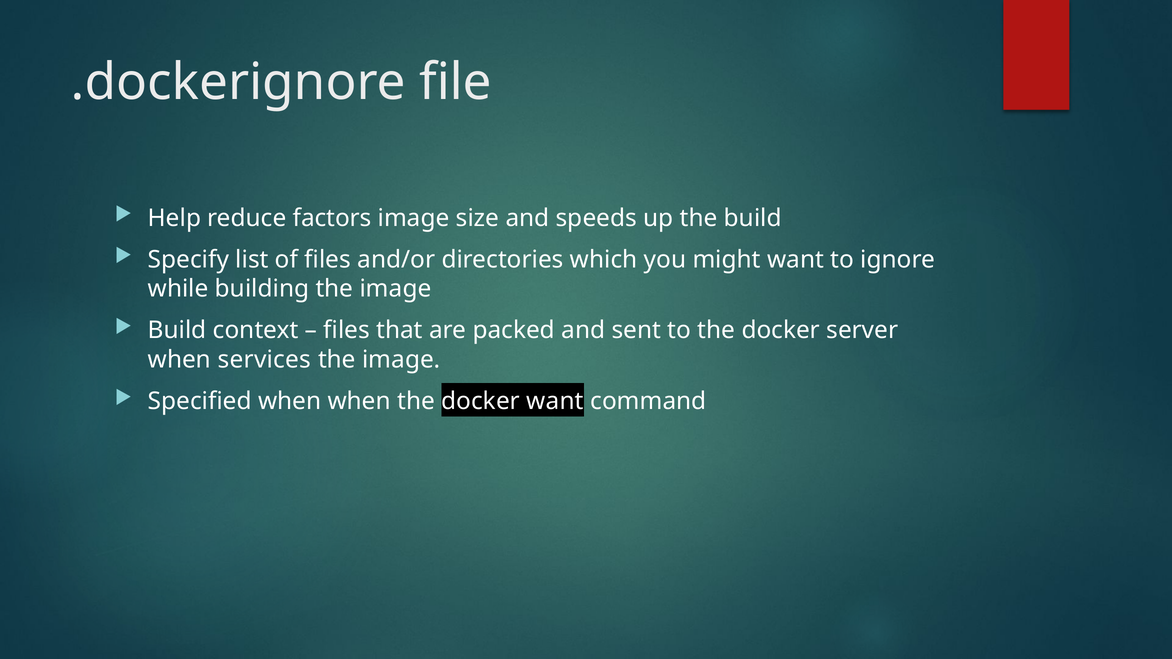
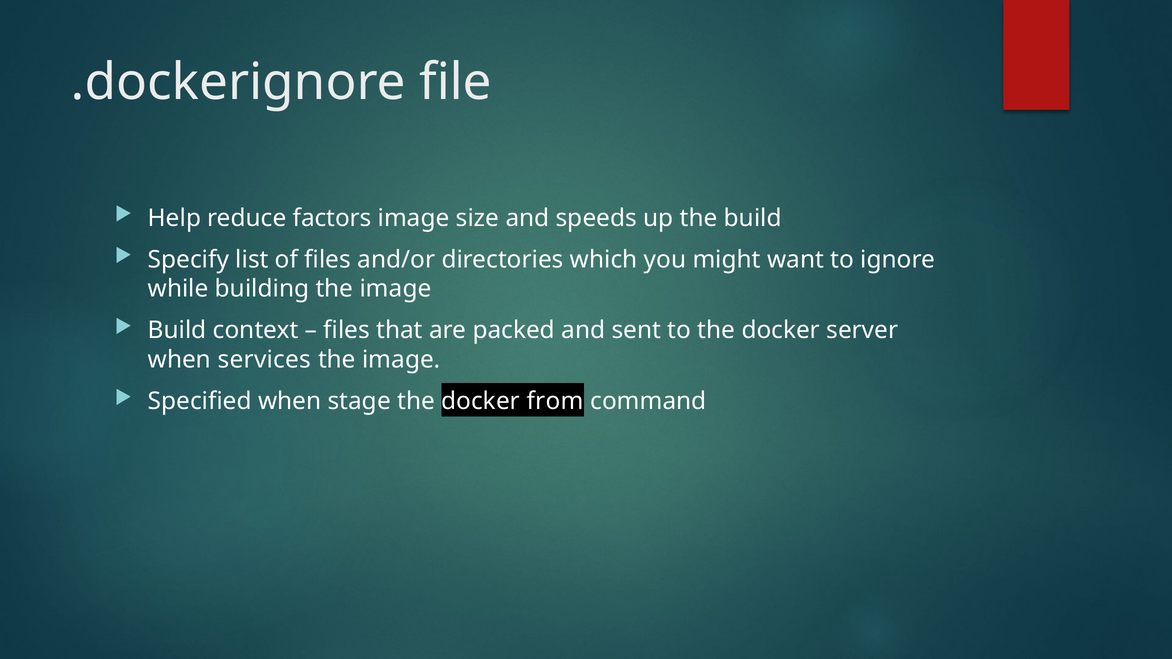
when when: when -> stage (359, 401)
docker want: want -> from (555, 401)
